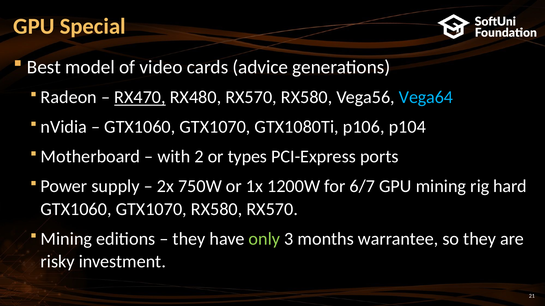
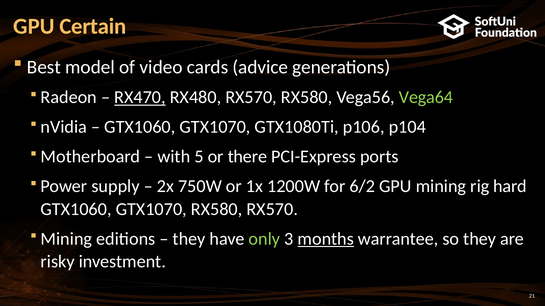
Special: Special -> Certain (93, 26)
Vega64 colour: light blue -> light green (426, 97)
2: 2 -> 5 (199, 157)
types: types -> there (247, 157)
6/7: 6/7 -> 6/2 (362, 187)
months underline: none -> present (326, 239)
